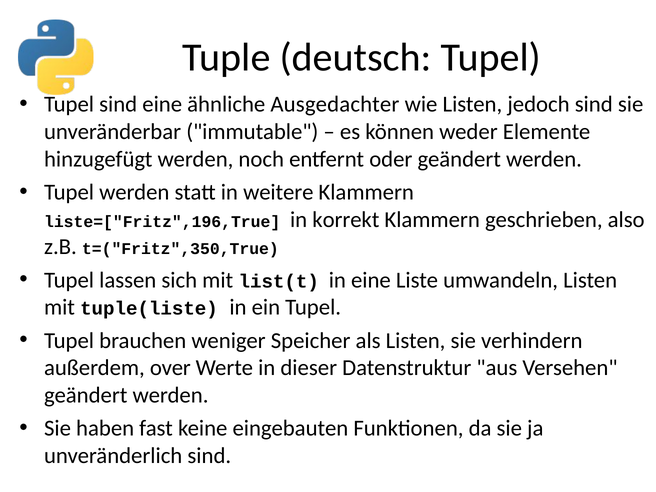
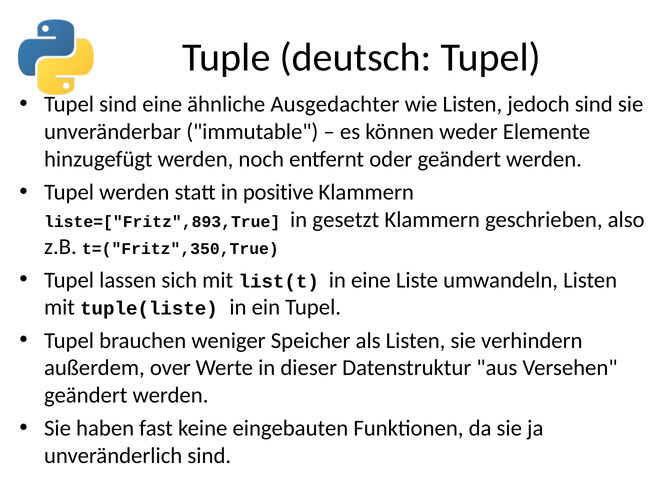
weitere: weitere -> positive (278, 192)
liste=["Fritz",196,True: liste=["Fritz",196,True -> liste=["Fritz",893,True (162, 222)
korrekt: korrekt -> gesetzt (346, 220)
